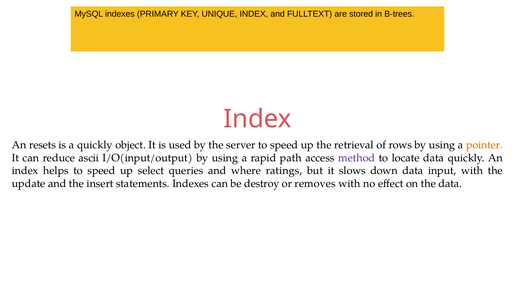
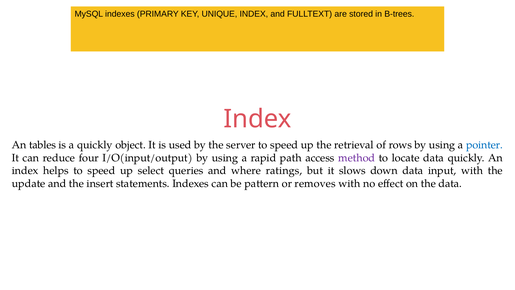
resets: resets -> tables (43, 145)
pointer colour: orange -> blue (484, 145)
ascii: ascii -> four (89, 158)
destroy: destroy -> pattern (262, 183)
